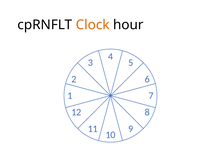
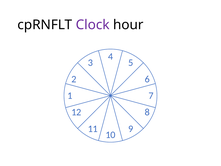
Clock colour: orange -> purple (93, 25)
